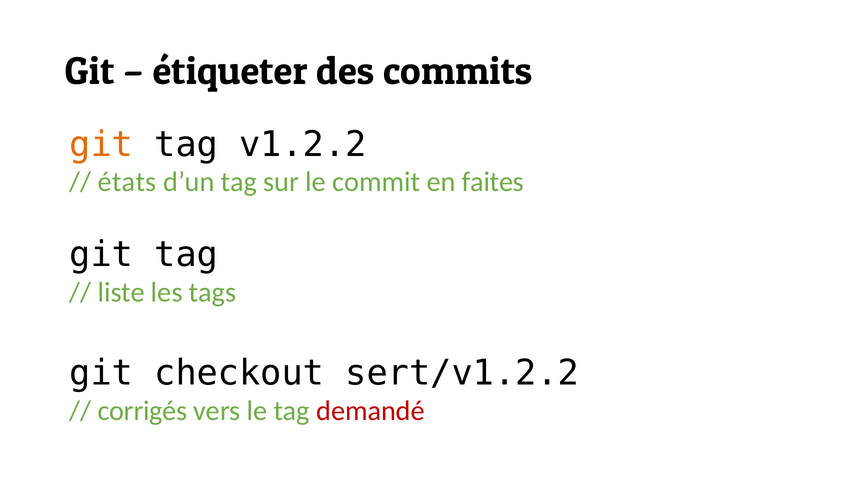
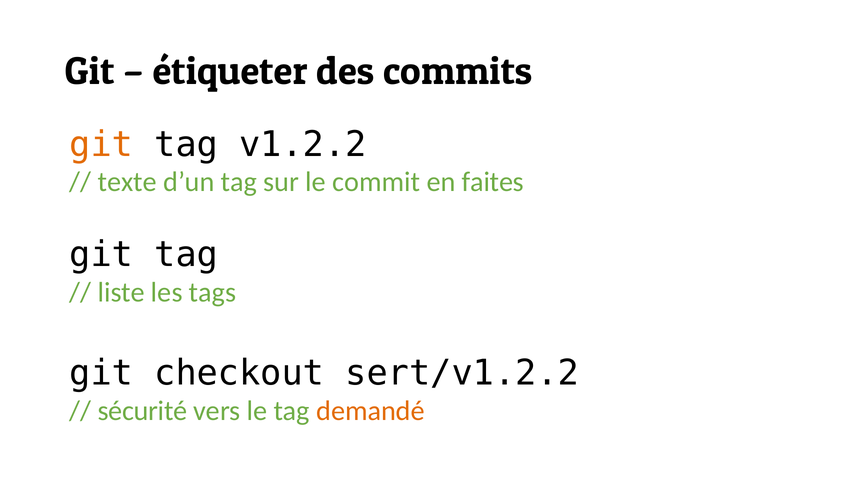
états: états -> texte (127, 182)
corrigés: corrigés -> sécurité (142, 411)
demandé colour: red -> orange (371, 411)
